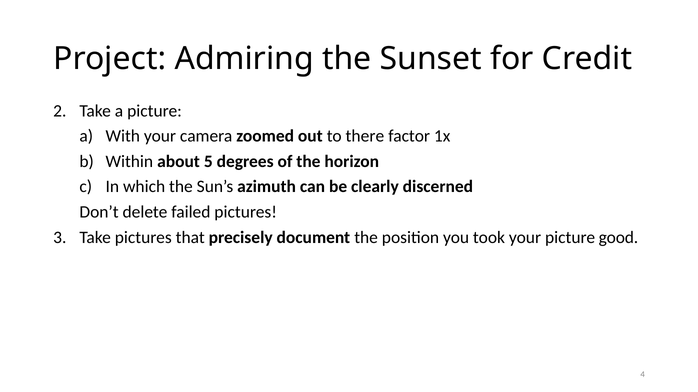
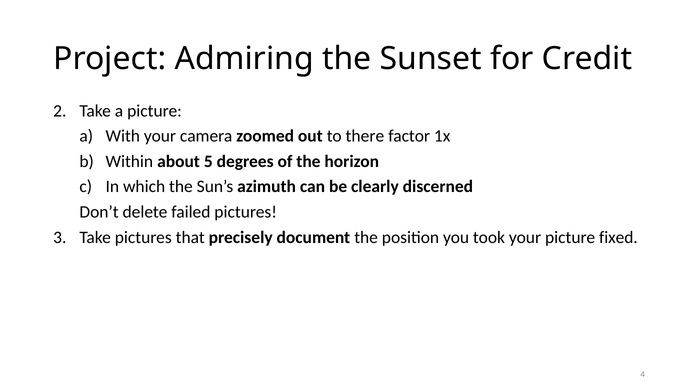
good: good -> fixed (618, 238)
